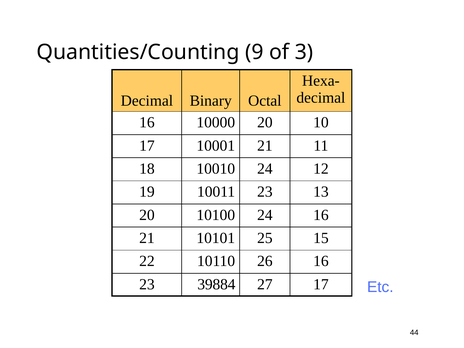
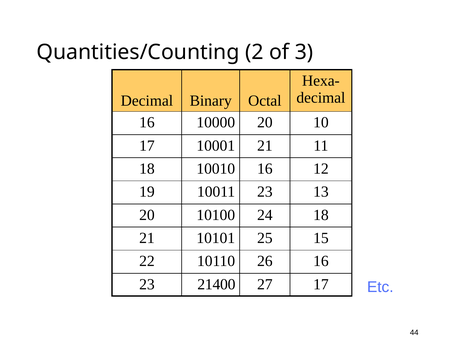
9: 9 -> 2 (254, 52)
10010 24: 24 -> 16 (265, 169)
24 16: 16 -> 18 (321, 215)
39884: 39884 -> 21400 (216, 284)
